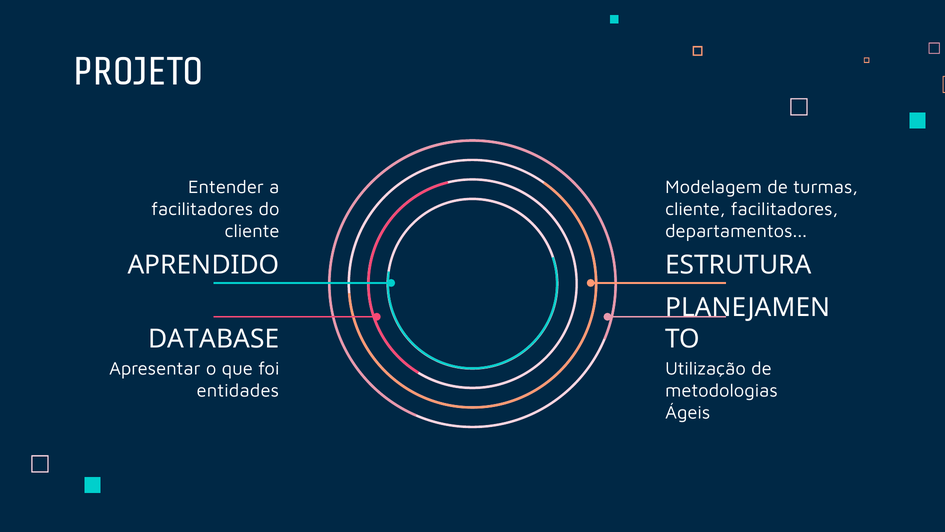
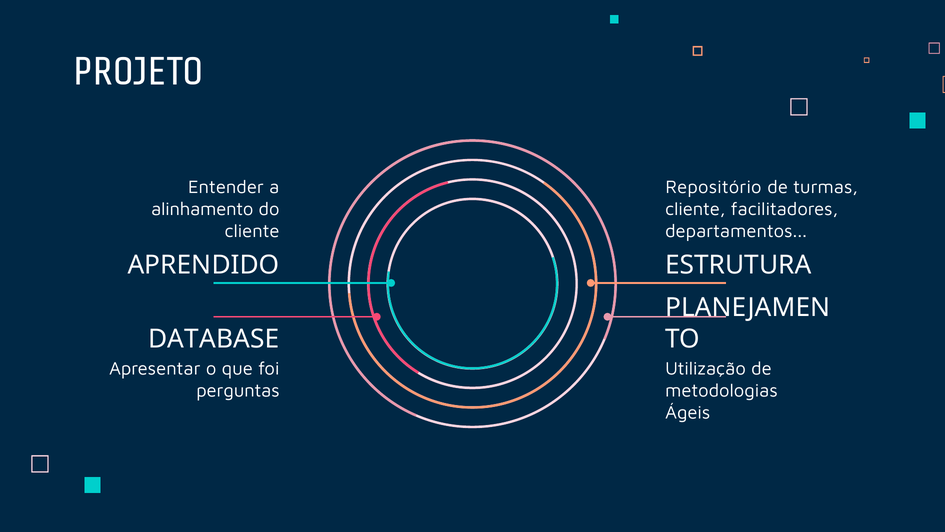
Modelagem: Modelagem -> Repositório (714, 187)
facilitadores: facilitadores -> alinhamento (202, 209)
entidades: entidades -> perguntas (238, 390)
